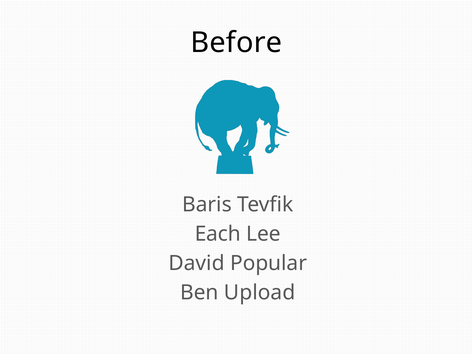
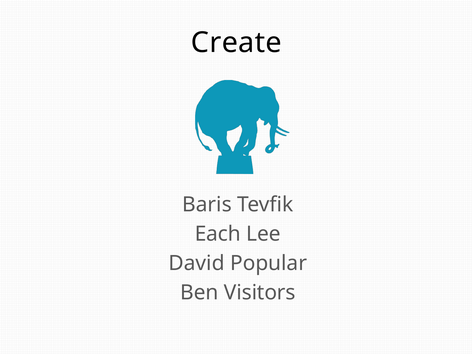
Before: Before -> Create (236, 43)
Upload: Upload -> Visitors (260, 293)
